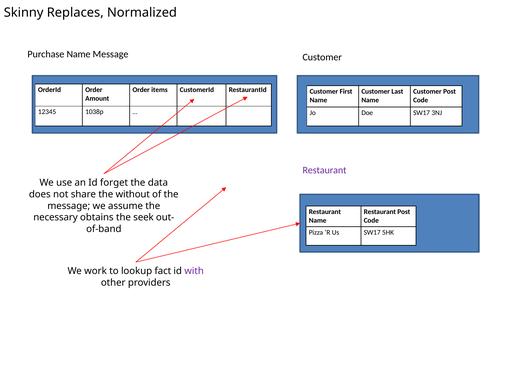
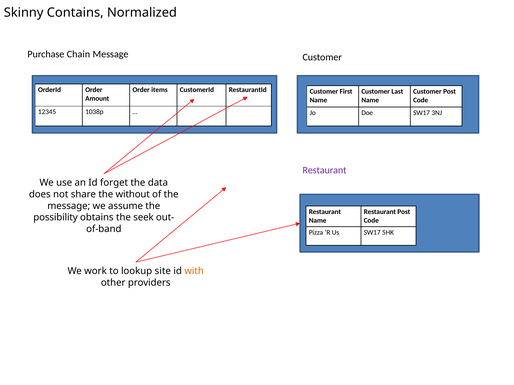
Replaces: Replaces -> Contains (75, 13)
Purchase Name: Name -> Chain (78, 54)
necessary: necessary -> possibility (56, 218)
fact: fact -> site (163, 271)
with colour: purple -> orange (194, 271)
